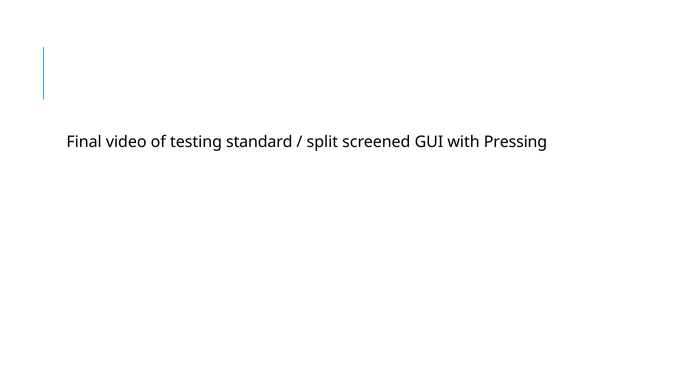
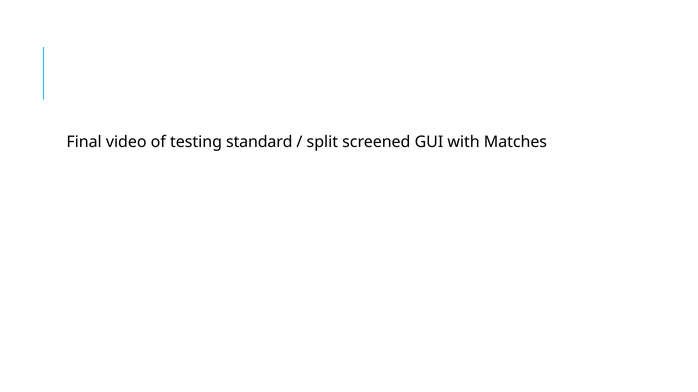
Pressing: Pressing -> Matches (515, 142)
